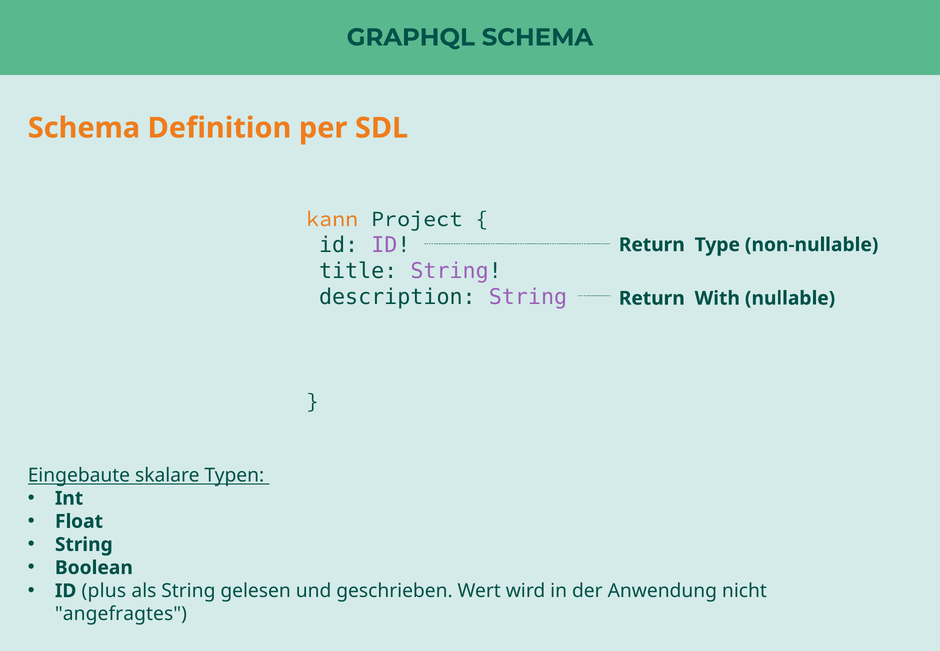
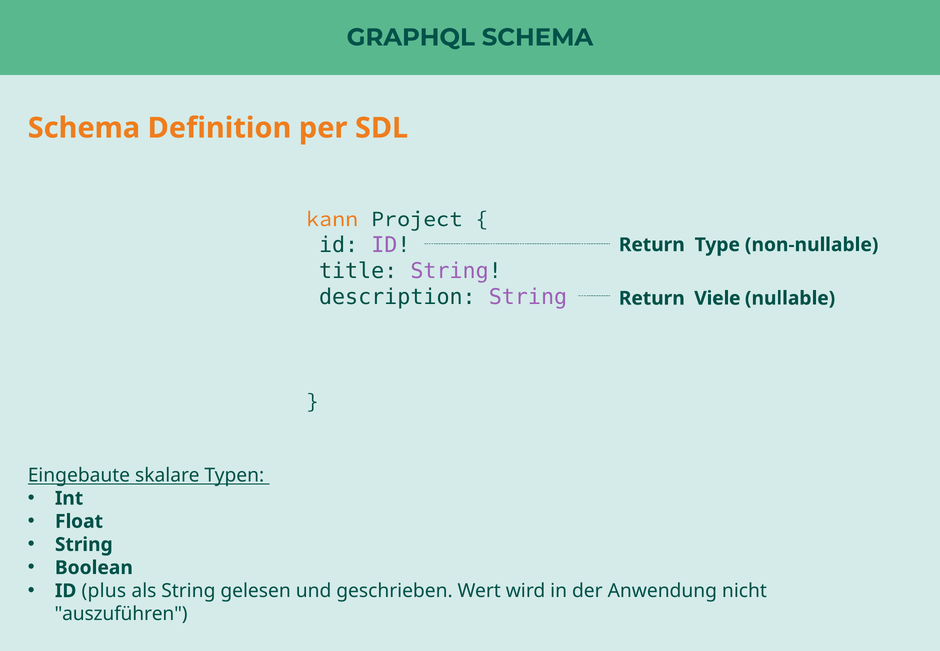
With: With -> Viele (717, 298)
angefragtes: angefragtes -> auszuführen (121, 614)
